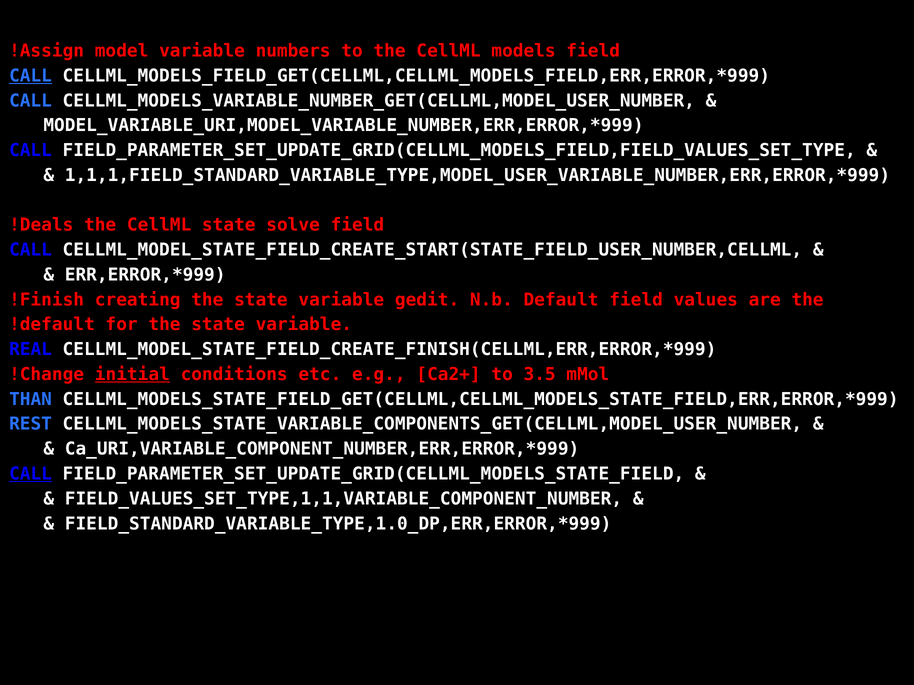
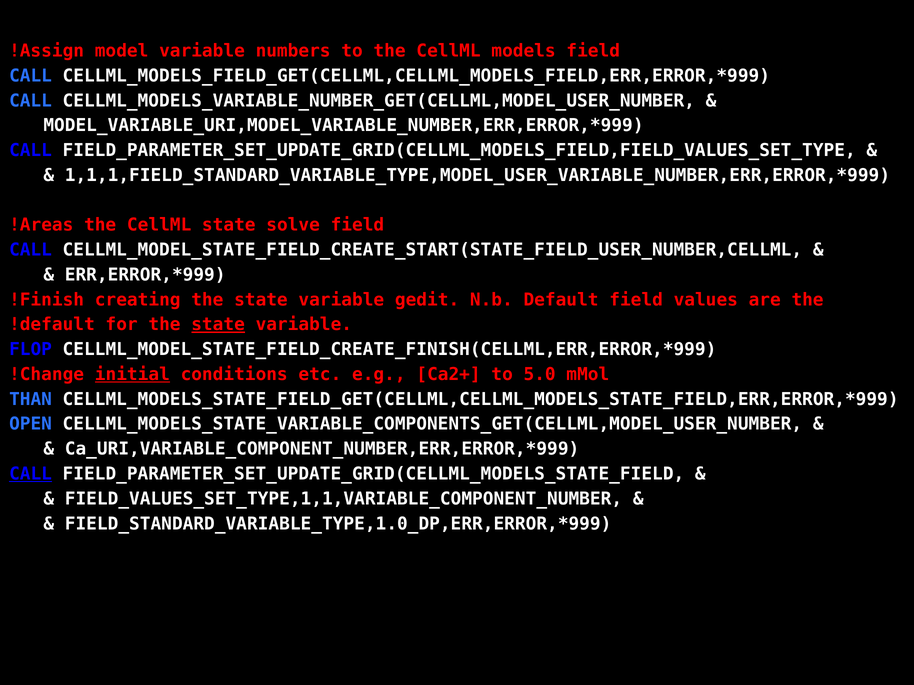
CALL underline: present -> none (31, 76)
!Deals: !Deals -> !Areas (41, 225)
state underline: none -> present (218, 325)
REAL: REAL -> FLOP (31, 350)
3.5: 3.5 -> 5.0 (540, 375)
REST: REST -> OPEN (31, 424)
